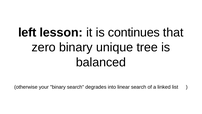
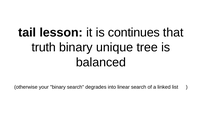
left: left -> tail (27, 32)
zero: zero -> truth (44, 47)
